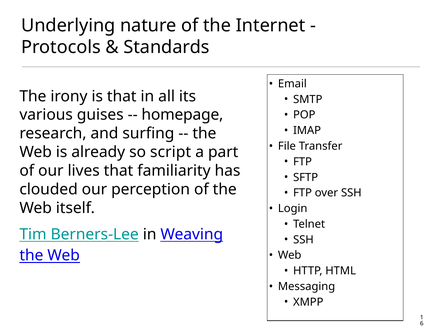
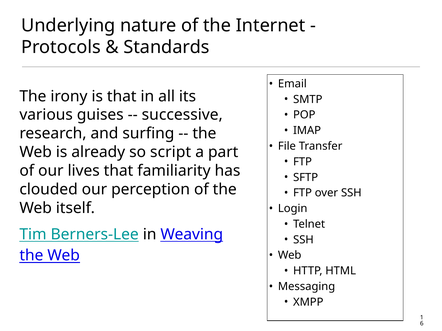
homepage: homepage -> successive (182, 115)
